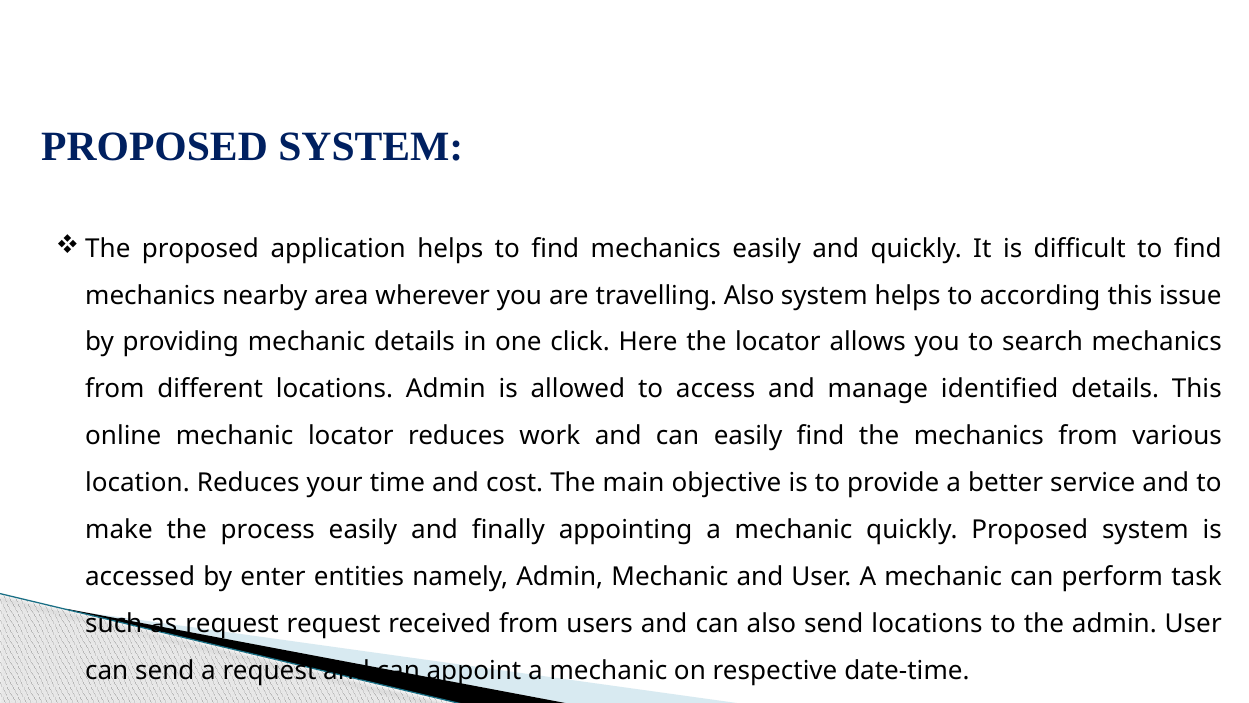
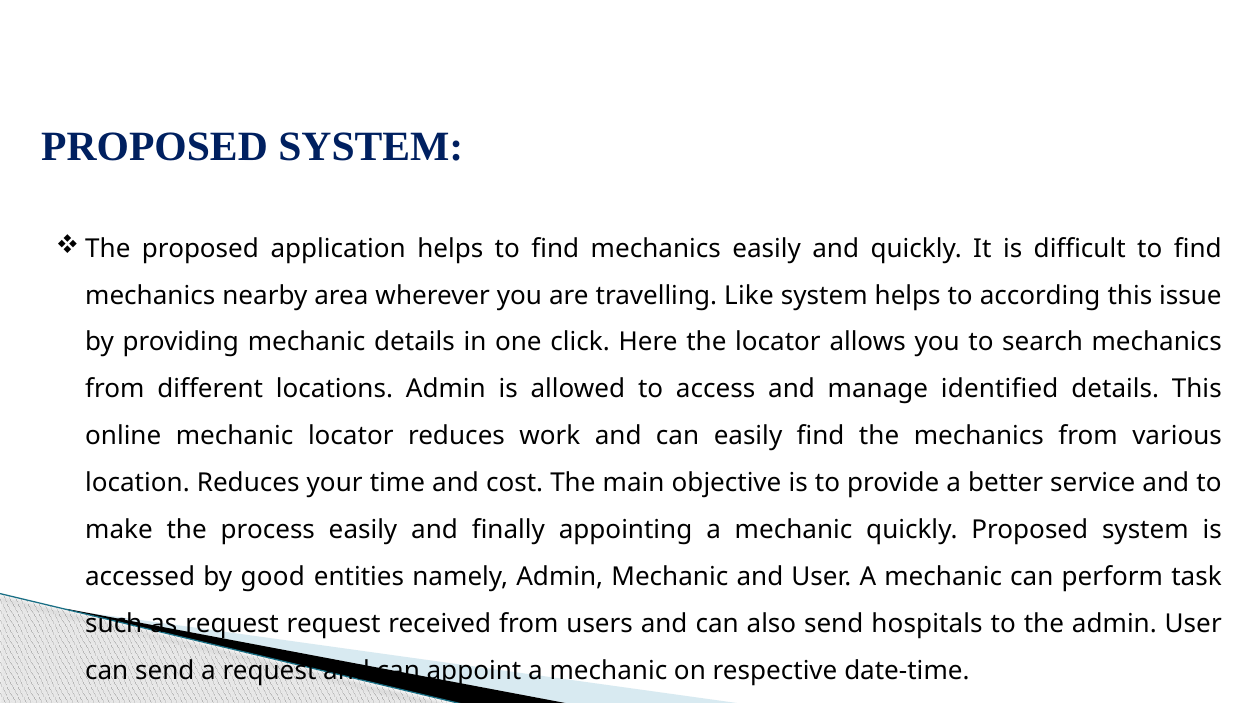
travelling Also: Also -> Like (749, 295)
enter: enter -> good (273, 576)
send locations: locations -> hospitals (927, 623)
